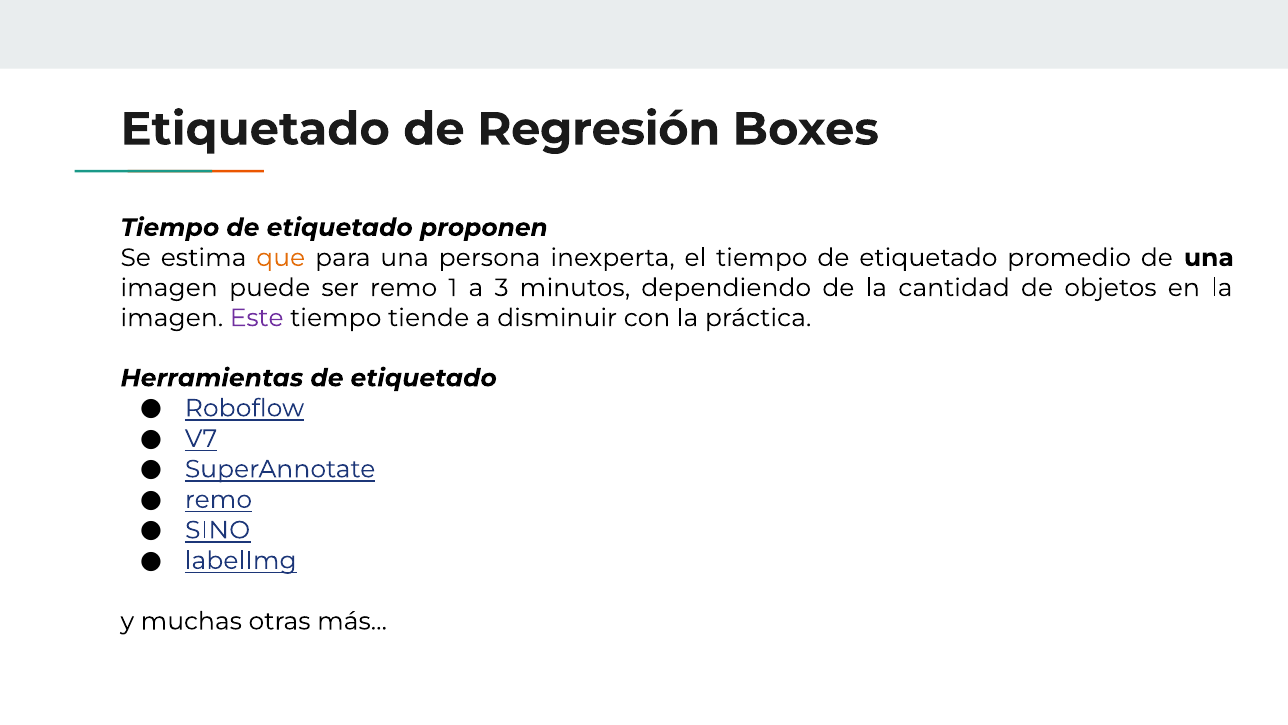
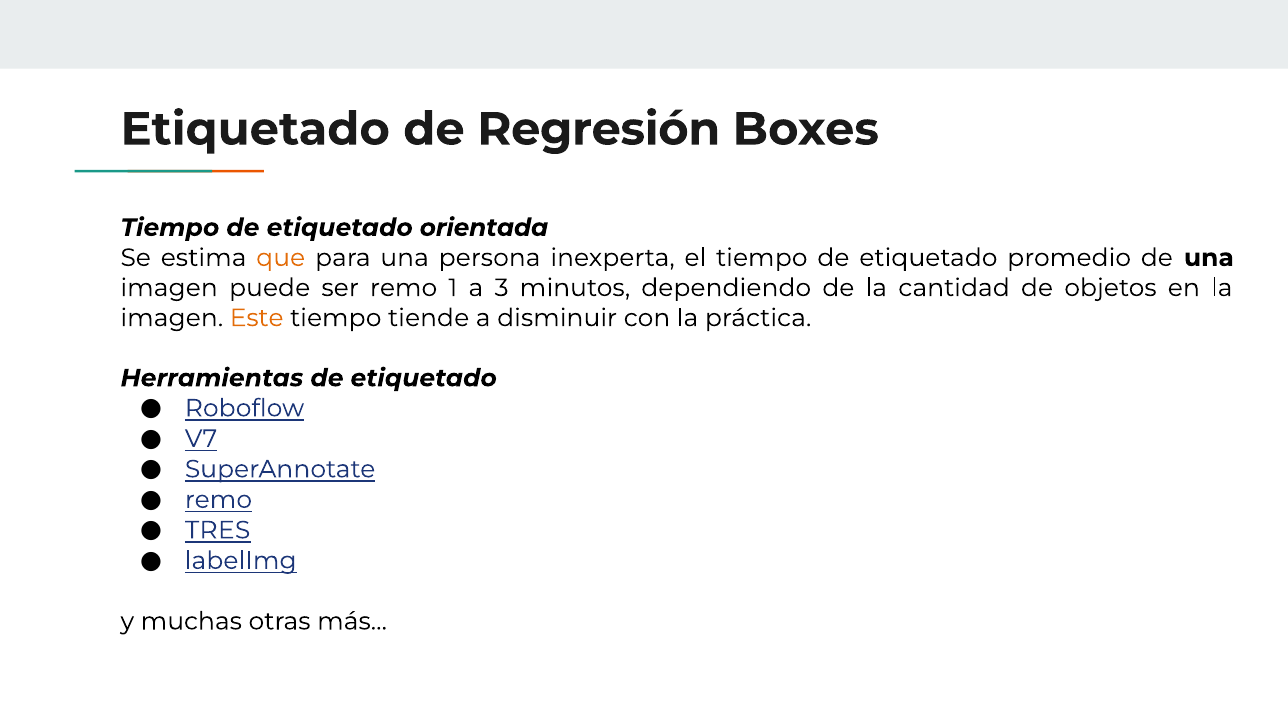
proponen: proponen -> orientada (484, 227)
Este colour: purple -> orange (257, 318)
SINO: SINO -> TRES (218, 530)
